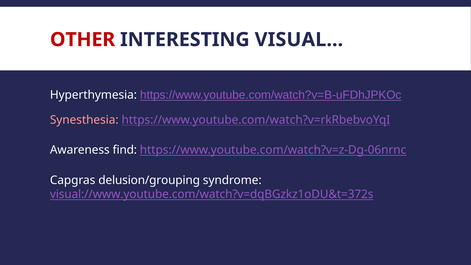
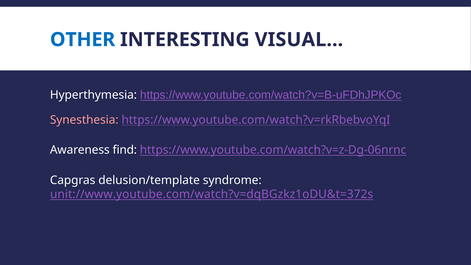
OTHER colour: red -> blue (83, 40)
delusion/grouping: delusion/grouping -> delusion/template (149, 180)
visual://www.youtube.com/watch?v=dqBGzkz1oDU&t=372s: visual://www.youtube.com/watch?v=dqBGzkz1oDU&t=372s -> unit://www.youtube.com/watch?v=dqBGzkz1oDU&t=372s (212, 194)
